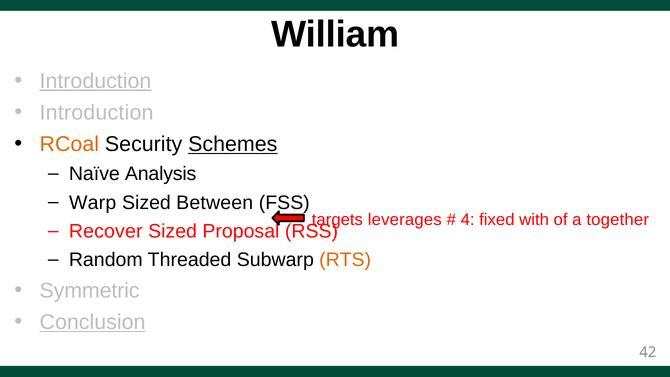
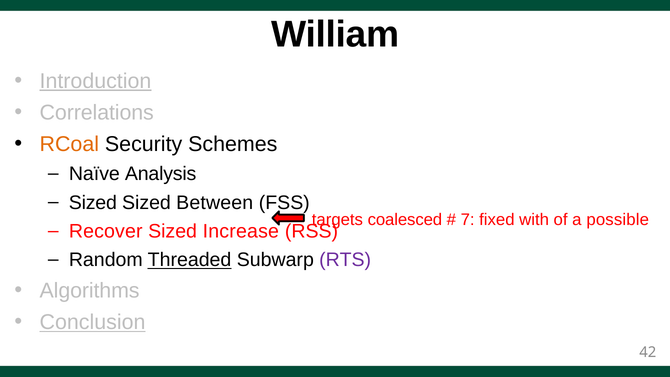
Introduction: Introduction -> Correlations (97, 113)
Schemes underline: present -> none (233, 144)
Warp: Warp -> Sized (93, 203)
leverages: leverages -> coalesced (405, 220)
4: 4 -> 7 (468, 220)
together: together -> possible (618, 220)
Proposal: Proposal -> Increase (241, 231)
Threaded underline: none -> present (190, 260)
RTS colour: orange -> purple (345, 260)
Symmetric: Symmetric -> Algorithms (90, 291)
